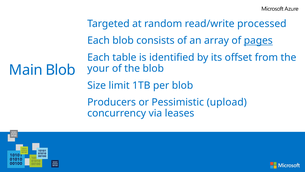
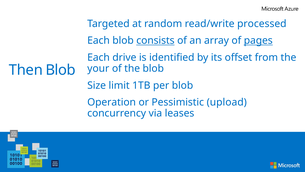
consists underline: none -> present (155, 41)
table: table -> drive (124, 57)
Main: Main -> Then (26, 70)
Producers: Producers -> Operation (112, 102)
